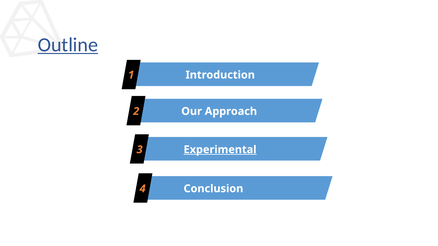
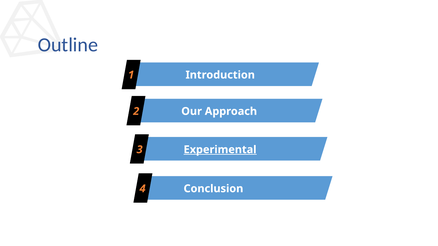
Outline underline: present -> none (68, 45)
